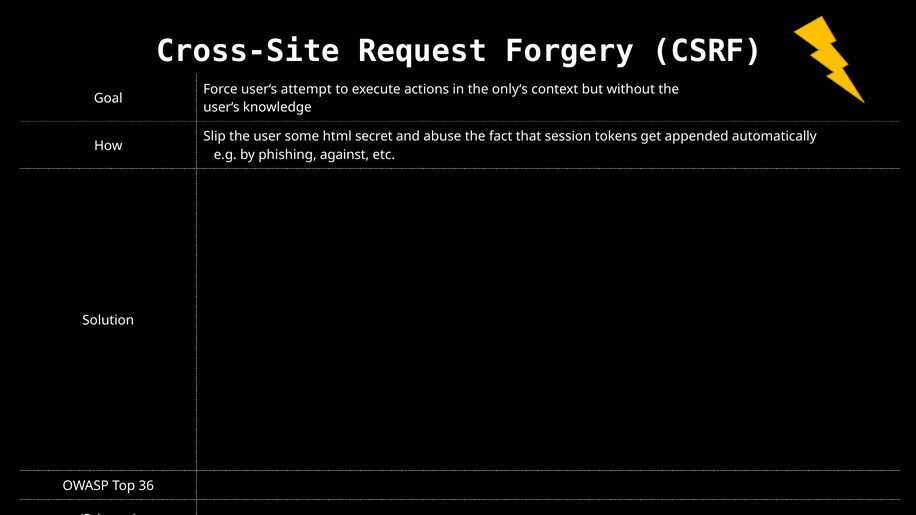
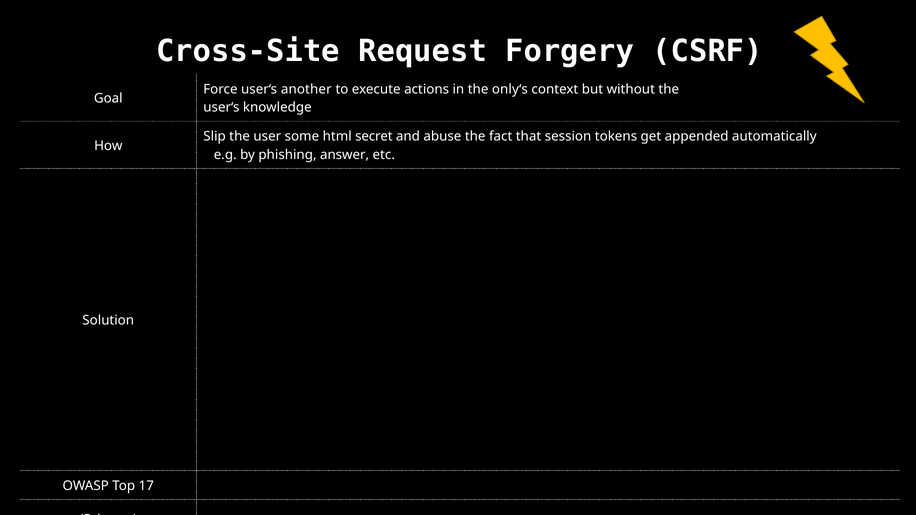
attempt: attempt -> another (306, 89)
against: against -> answer (345, 155)
36: 36 -> 17 (146, 486)
